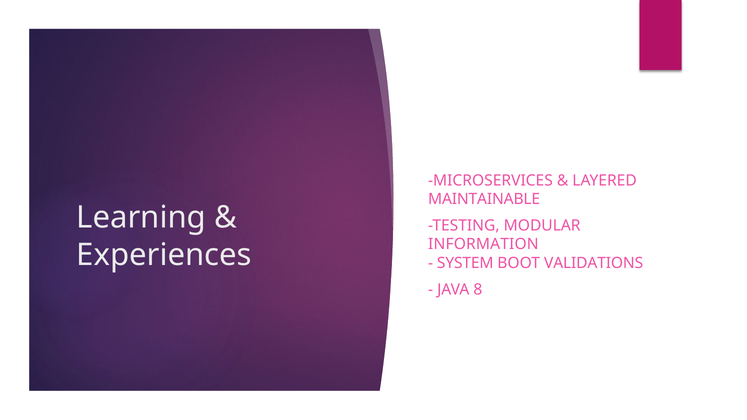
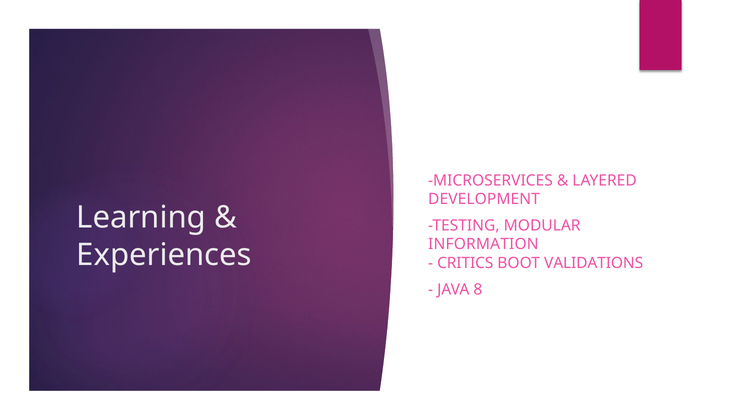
MAINTAINABLE: MAINTAINABLE -> DEVELOPMENT (484, 199)
SYSTEM: SYSTEM -> CRITICS (465, 263)
